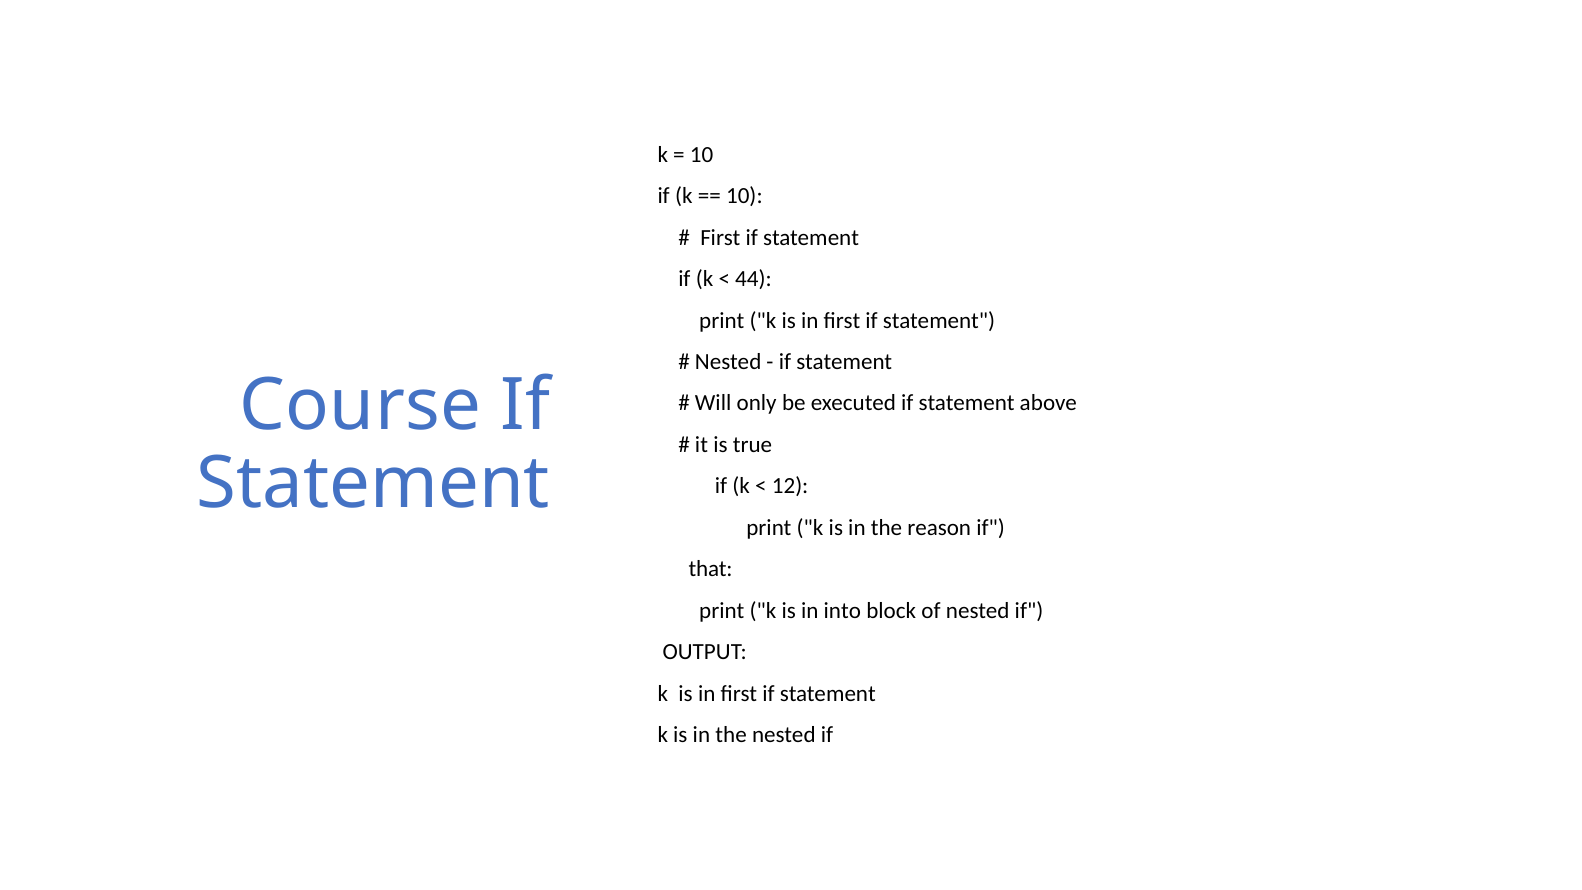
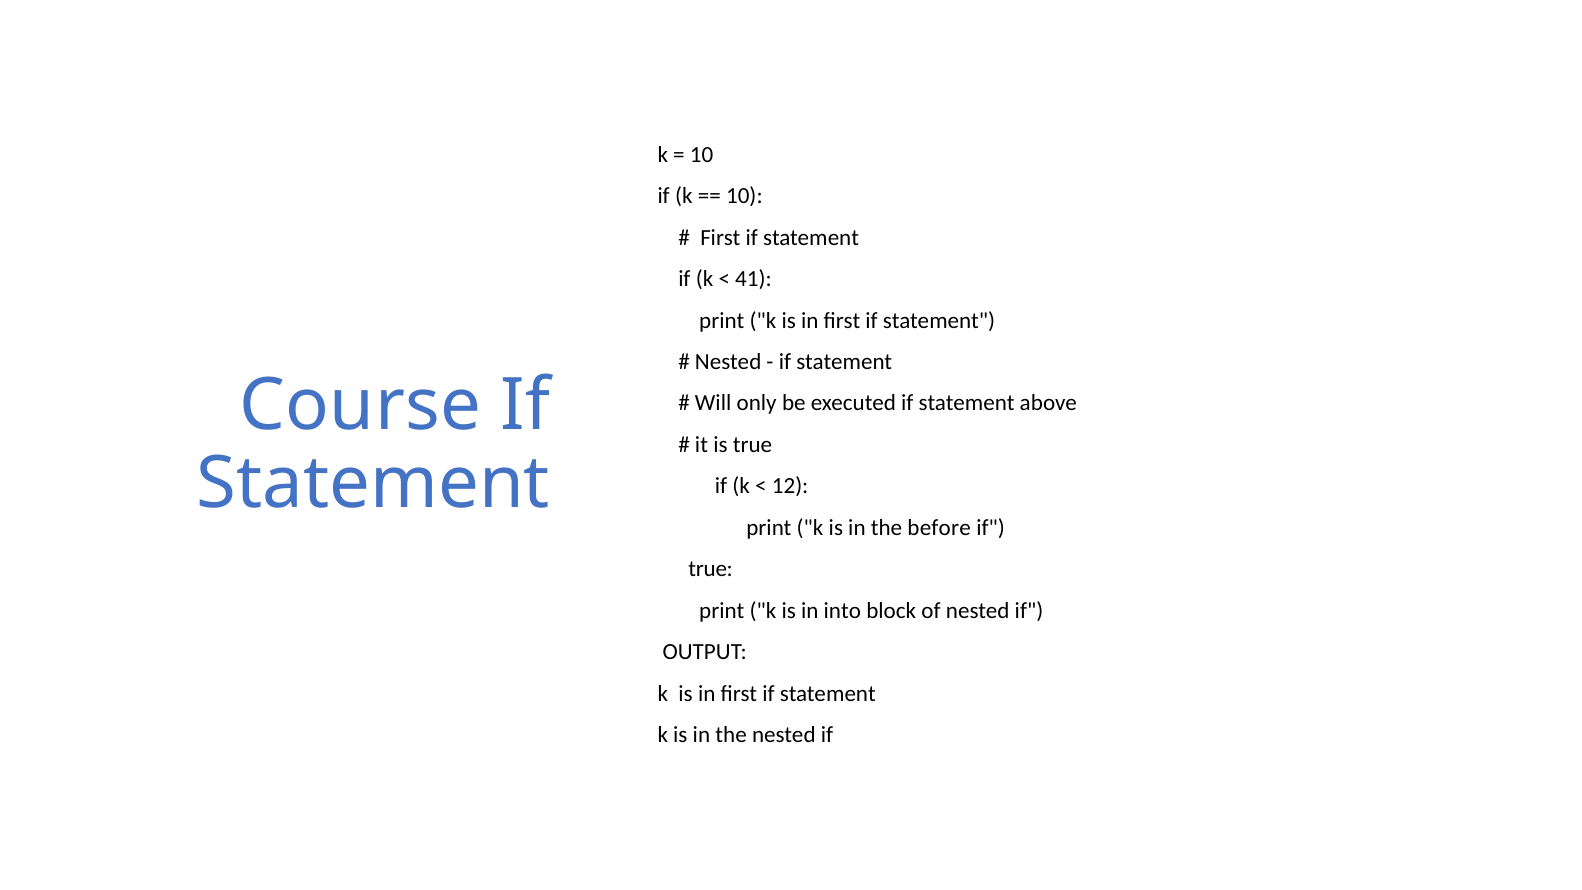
44: 44 -> 41 (754, 279)
reason: reason -> before (939, 528)
that: that -> true (711, 569)
